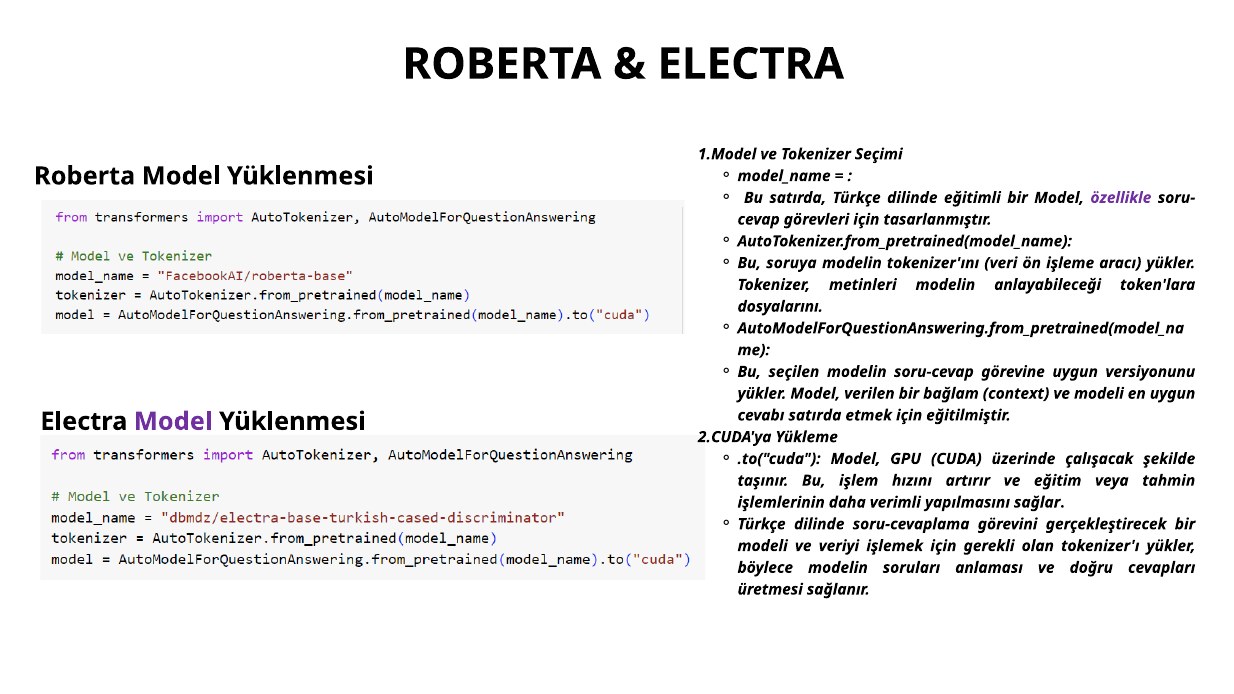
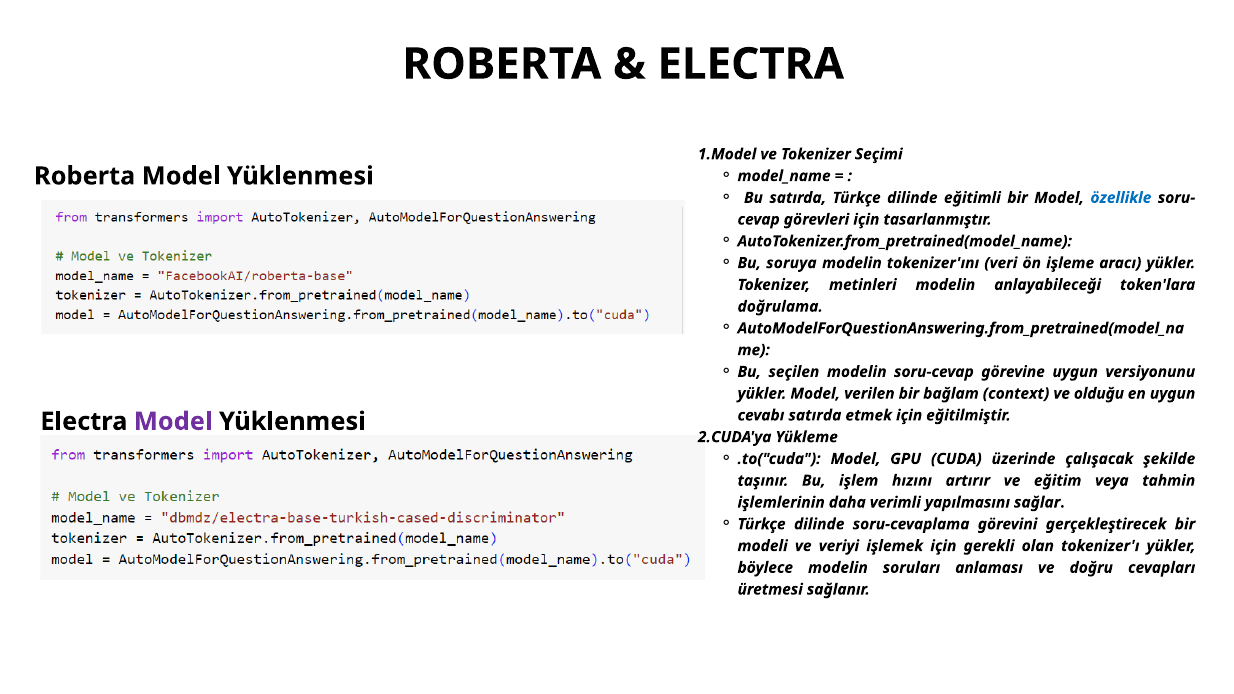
özellikle colour: purple -> blue (1121, 198)
dosyalarını: dosyalarını -> doğrulama (780, 307)
ve modeli: modeli -> olduğu (1099, 394)
